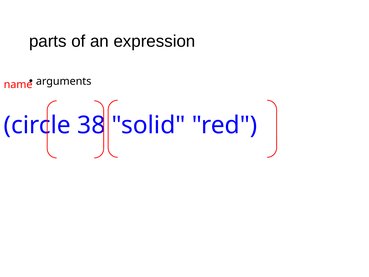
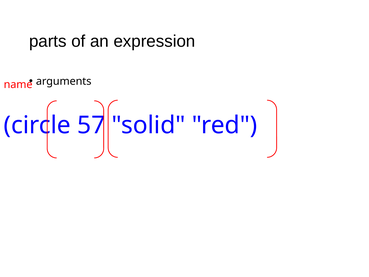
38: 38 -> 57 (91, 125)
